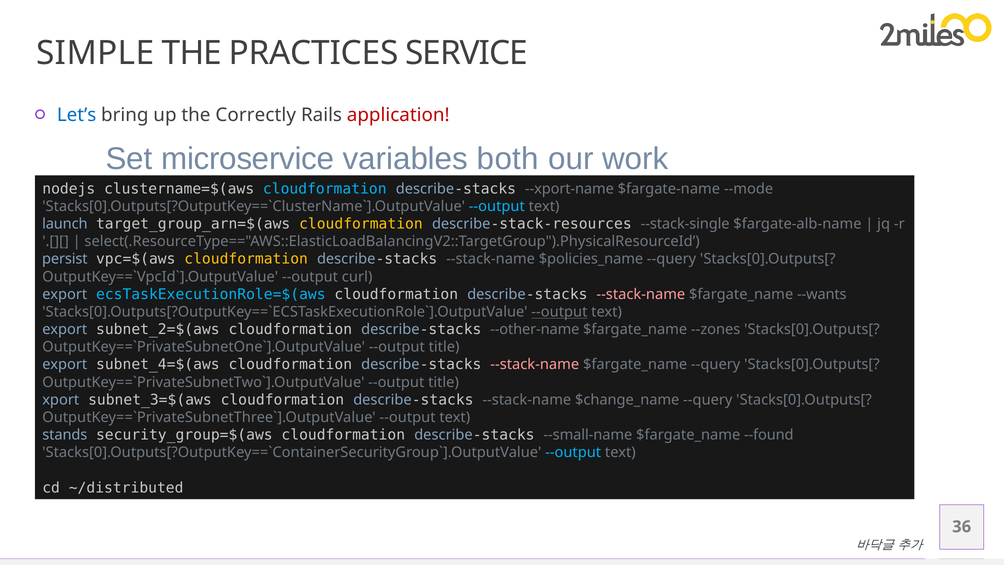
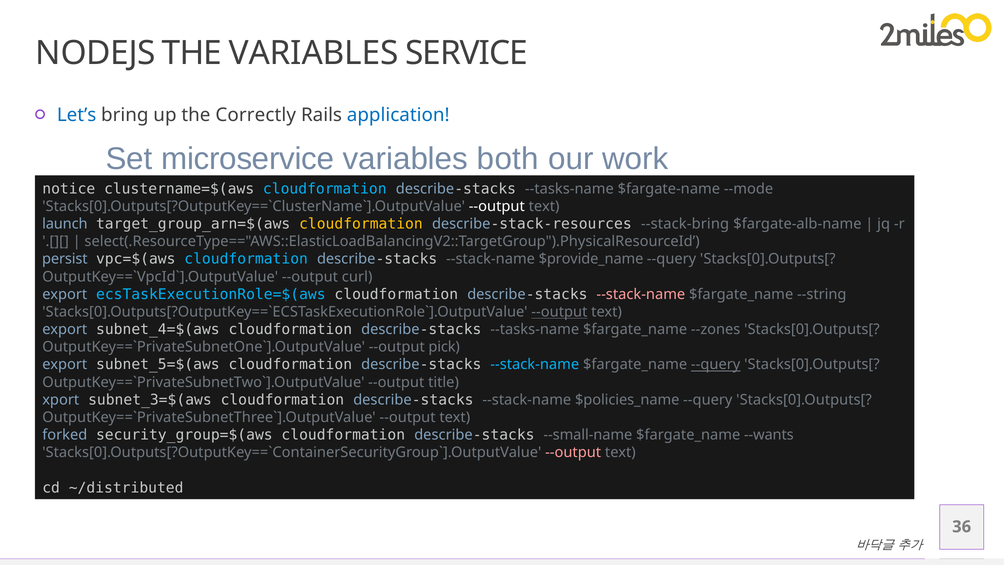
SIMPLE: SIMPLE -> NODEJS (96, 53)
THE PRACTICES: PRACTICES -> VARIABLES (314, 53)
application colour: red -> blue (398, 115)
nodejs: nodejs -> notice (69, 189)
--xport-name: --xport-name -> --tasks-name (569, 189)
--output colour: light blue -> white (497, 206)
--stack-single: --stack-single -> --stack-bring (685, 224)
cloudformation colour: yellow -> light blue (246, 259)
$policies_name: $policies_name -> $provide_name (591, 259)
--wants: --wants -> --string (822, 294)
subnet_2=$(aws: subnet_2=$(aws -> subnet_4=$(aws (158, 329)
--other-name: --other-name -> --tasks-name (535, 329)
title: title -> pick (444, 347)
subnet_4=$(aws: subnet_4=$(aws -> subnet_5=$(aws (158, 364)
--stack-name colour: pink -> light blue (535, 364)
--query underline: none -> present (716, 364)
$change_name: $change_name -> $policies_name (627, 400)
stands: stands -> forked (65, 435)
--found: --found -> --wants (769, 435)
--output colour: light blue -> pink (573, 452)
